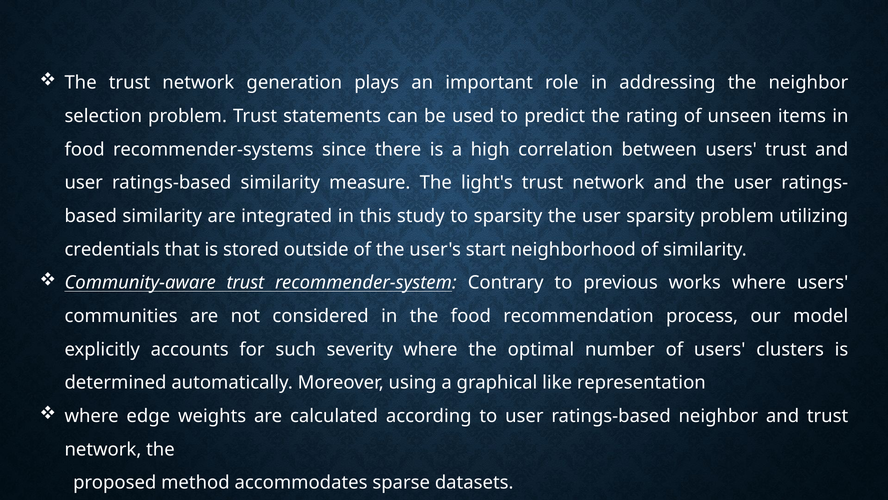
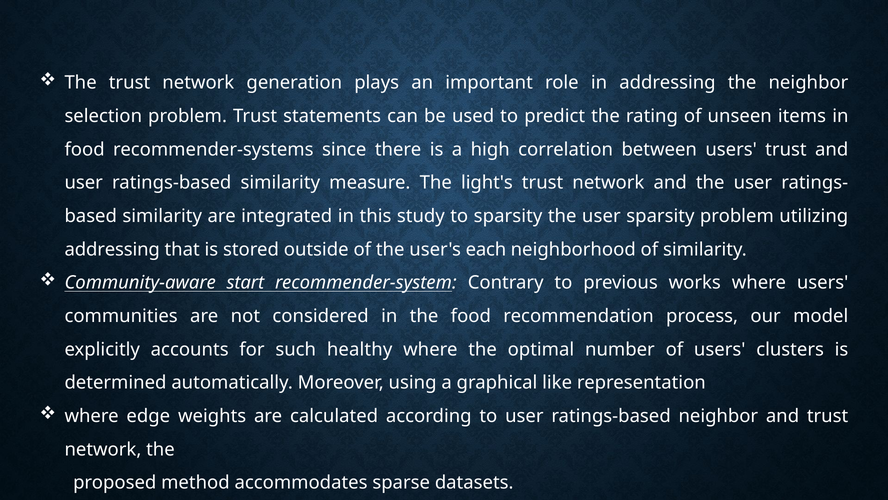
credentials: credentials -> addressing (112, 249)
start: start -> each (486, 249)
Community-aware trust: trust -> start (245, 283)
severity: severity -> healthy (360, 349)
